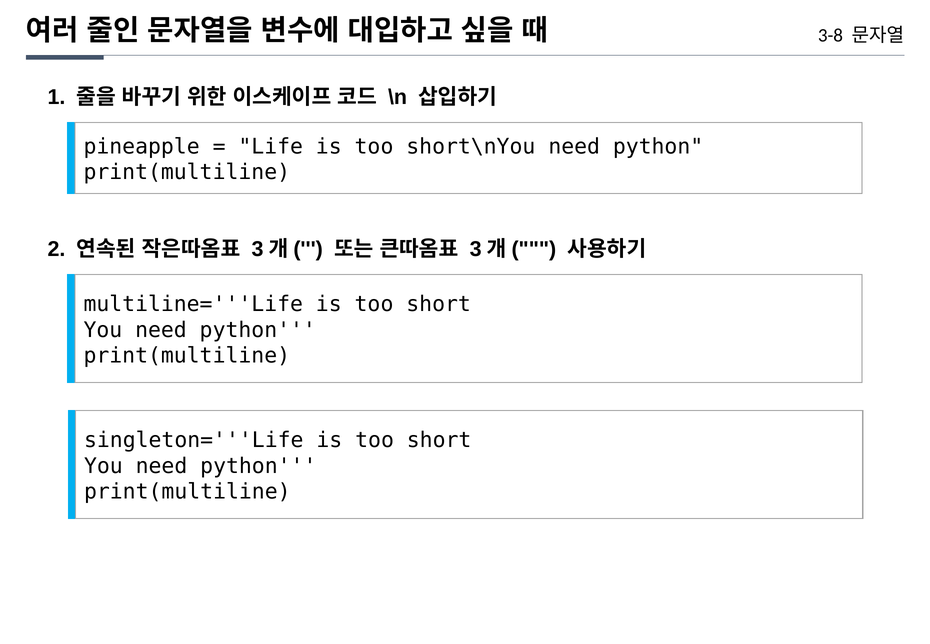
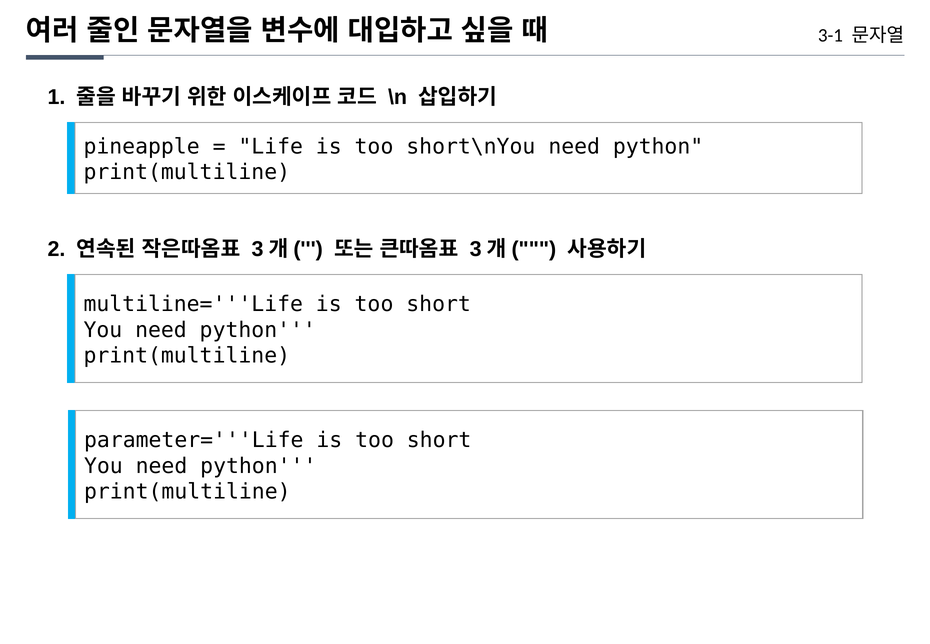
3-8: 3-8 -> 3-1 (830, 35)
singleton='''Life: singleton='''Life -> parameter='''Life (194, 440)
